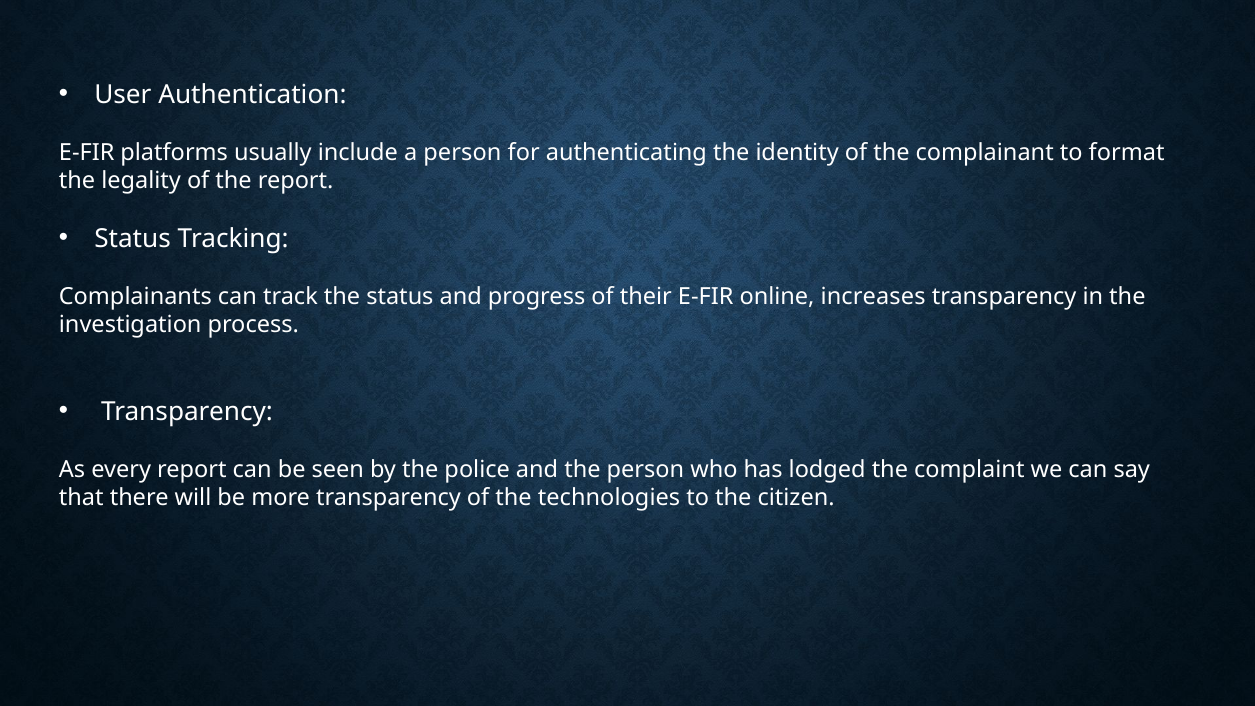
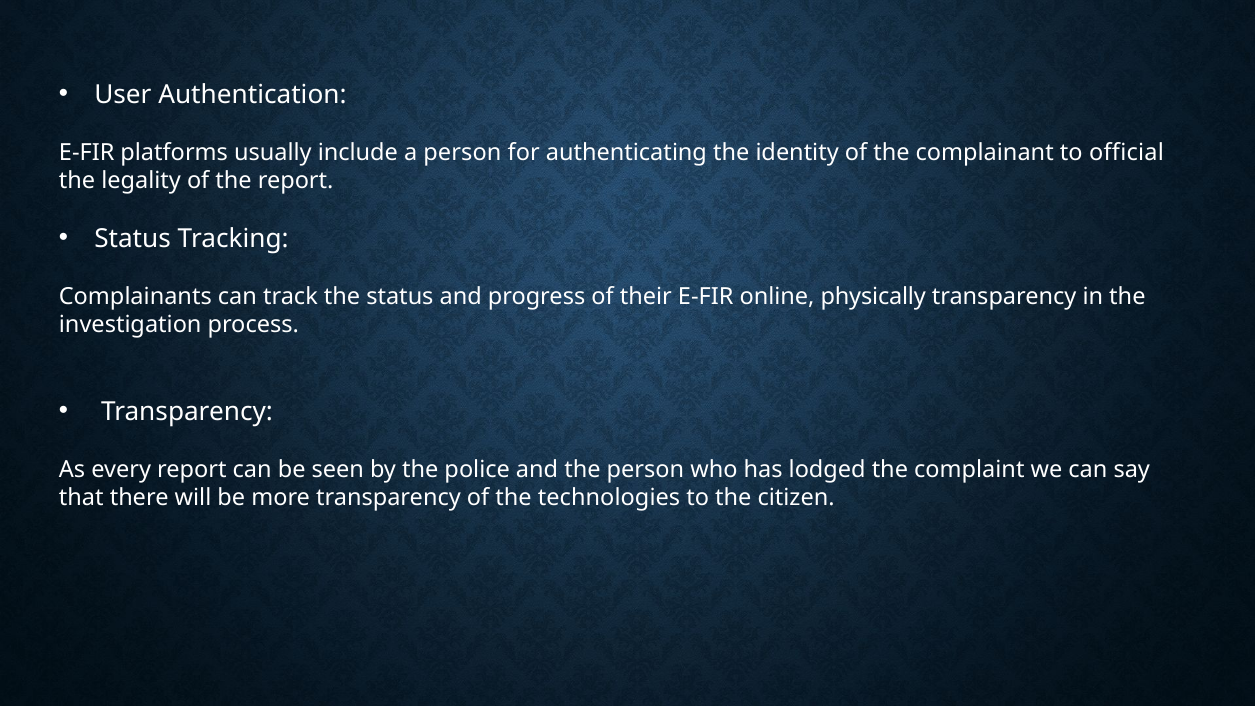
format: format -> official (1127, 152)
increases: increases -> physically (873, 297)
